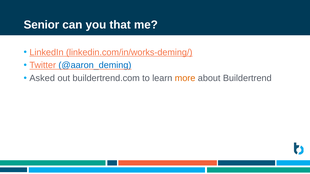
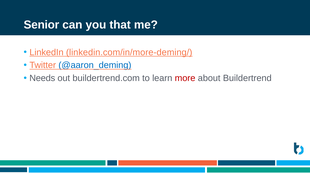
linkedin.com/in/works-deming/: linkedin.com/in/works-deming/ -> linkedin.com/in/more-deming/ (129, 52)
Asked: Asked -> Needs (42, 78)
more colour: orange -> red (185, 78)
